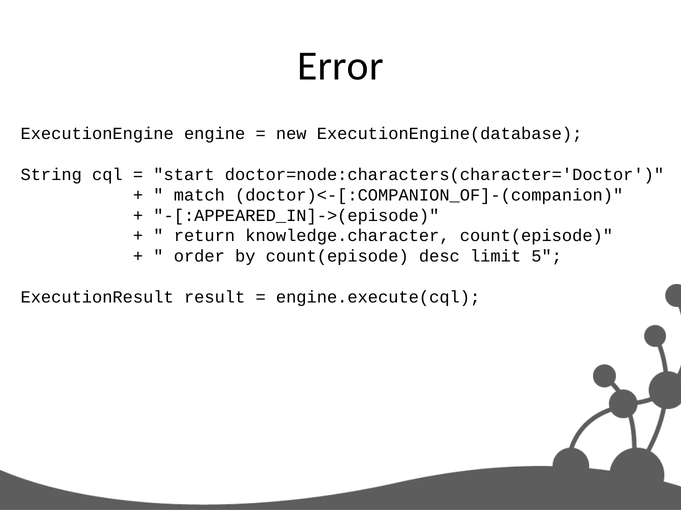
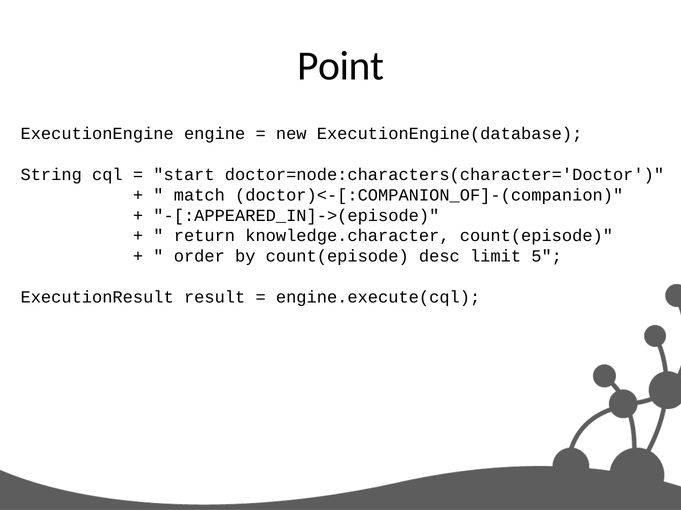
Error: Error -> Point (341, 66)
